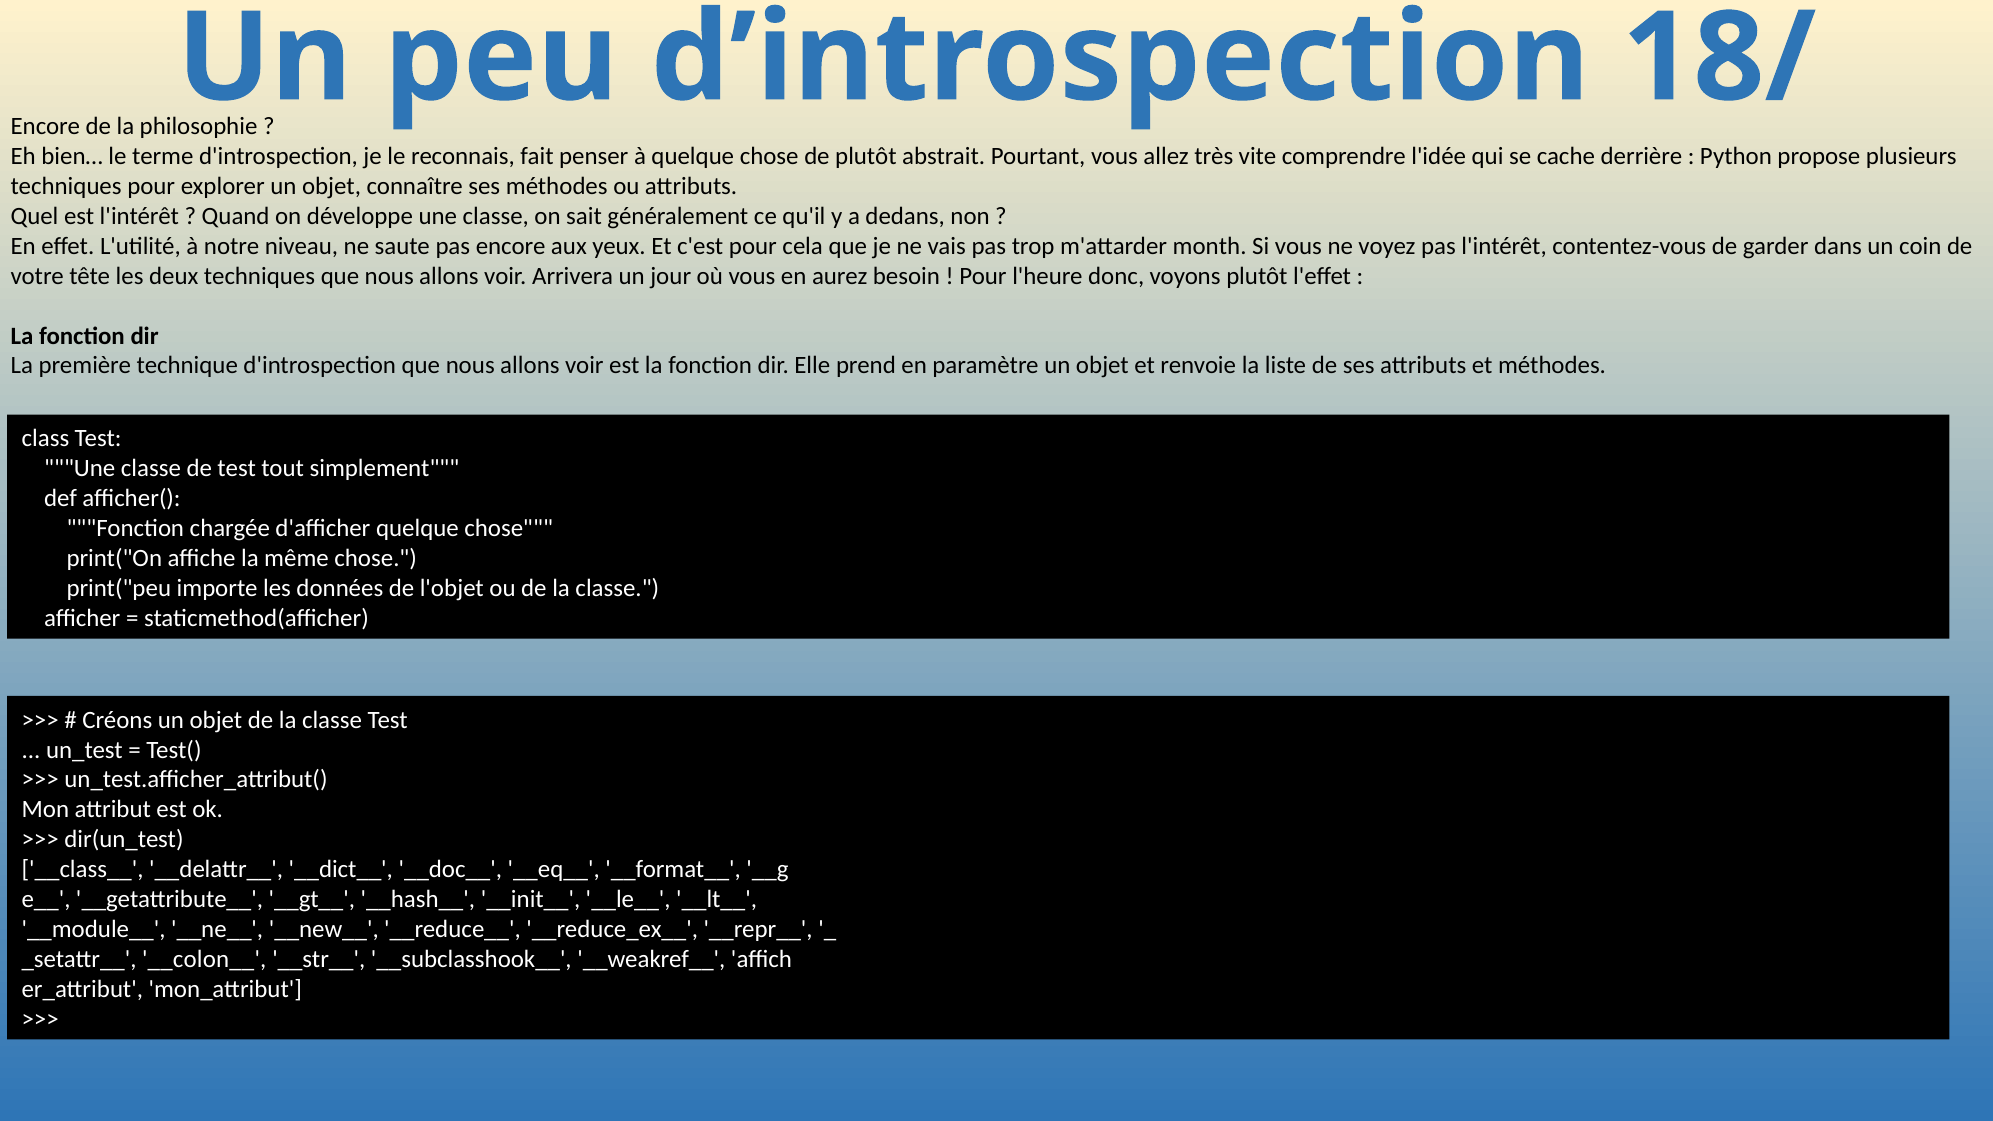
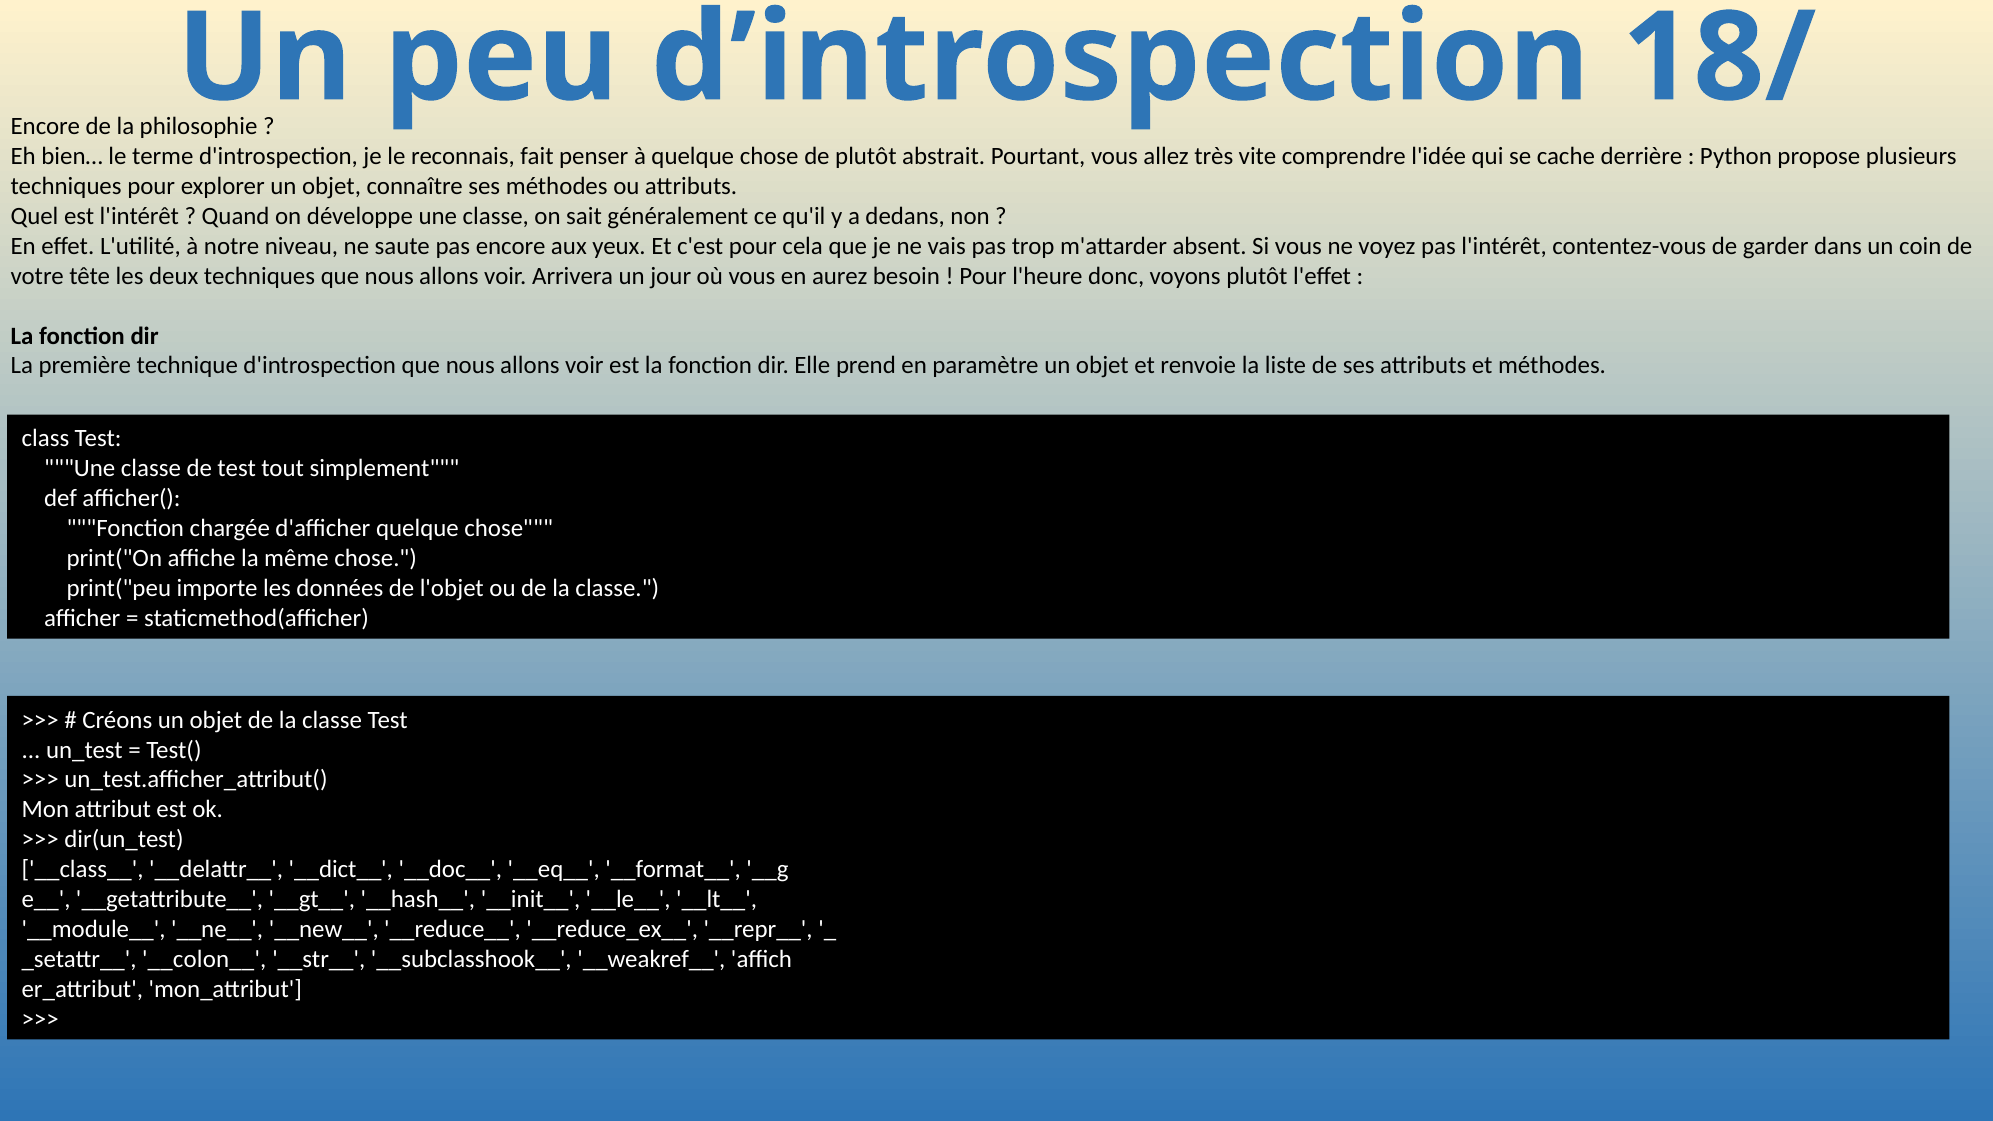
month: month -> absent (1210, 246)
